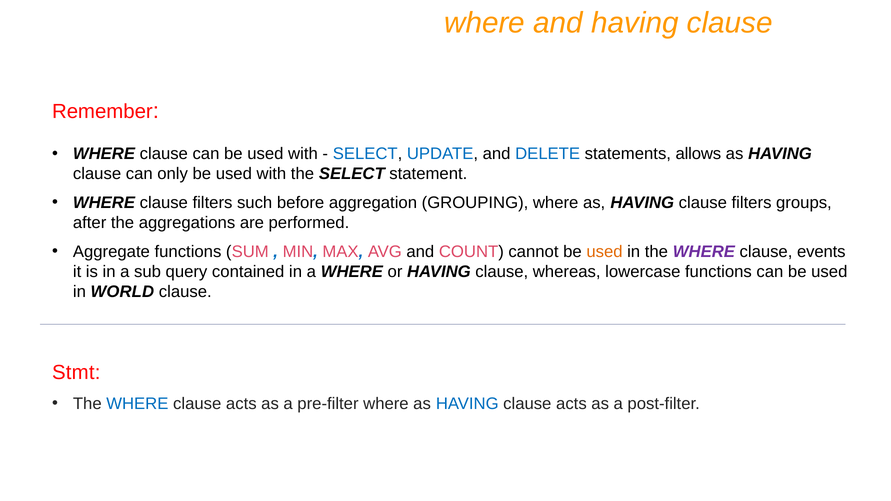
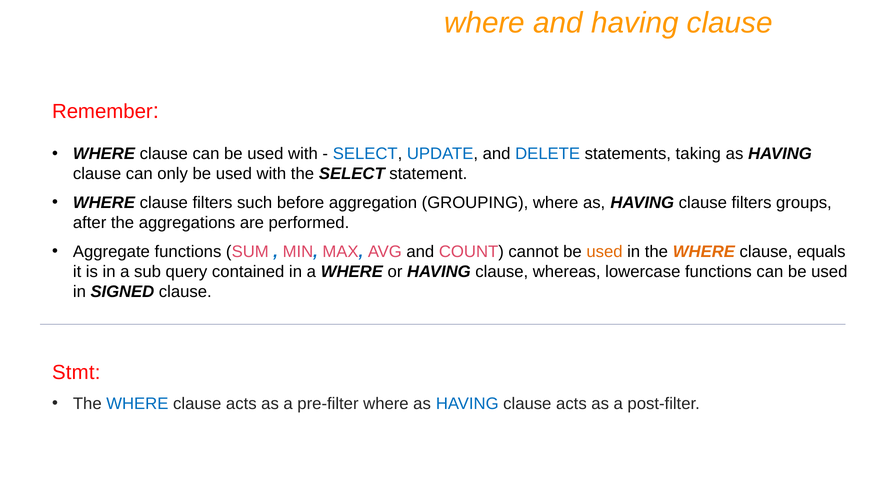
allows: allows -> taking (698, 154)
WHERE colour: purple -> orange (704, 252)
events: events -> equals (821, 252)
WORLD: WORLD -> SIGNED (122, 292)
